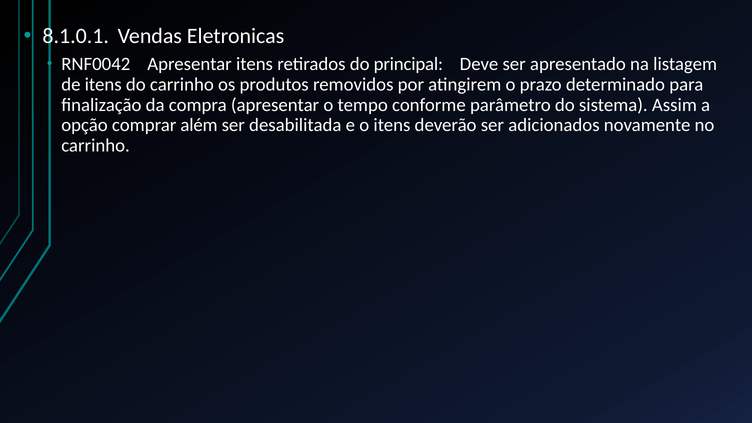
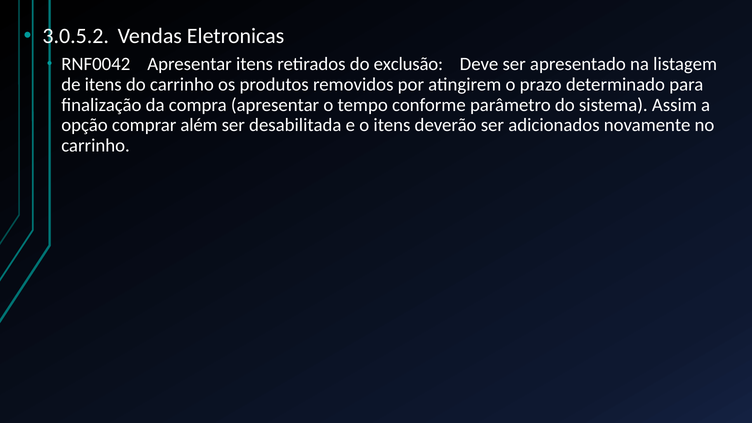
8.1.0.1: 8.1.0.1 -> 3.0.5.2 (76, 36)
principal: principal -> exclusão (408, 64)
